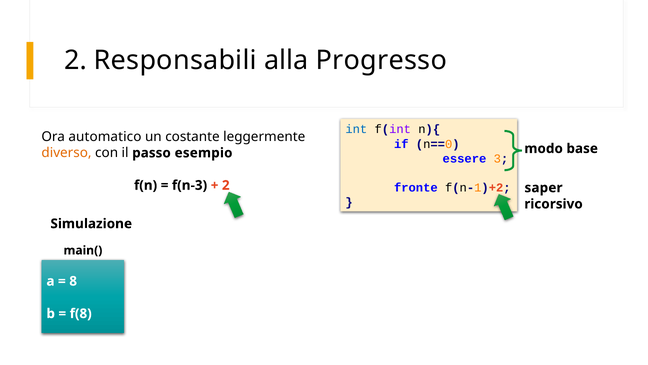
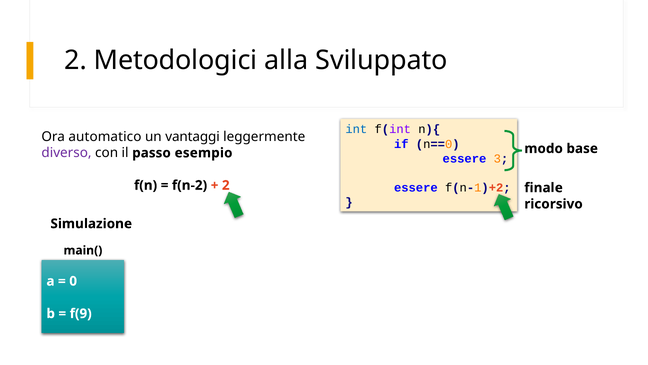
Responsabili: Responsabili -> Metodologici (176, 60)
Progresso: Progresso -> Sviluppato (382, 60)
costante: costante -> vantaggi (193, 136)
diverso colour: orange -> purple (67, 153)
f(n-3: f(n-3 -> f(n-2 (190, 185)
fronte: fronte -> essere (416, 188)
saper: saper -> finale (544, 188)
8: 8 -> 0 (73, 281)
f(8: f(8 -> f(9 (81, 313)
